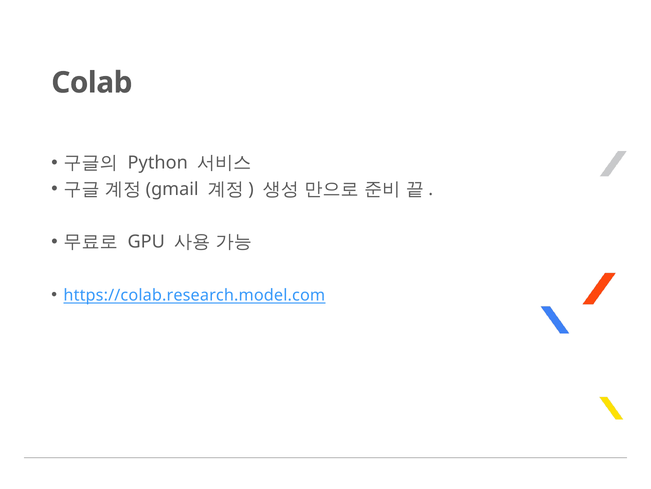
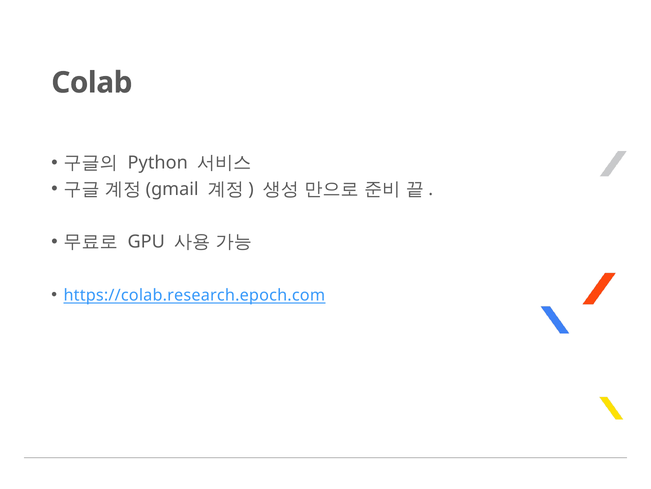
https://colab.research.model.com: https://colab.research.model.com -> https://colab.research.epoch.com (194, 295)
